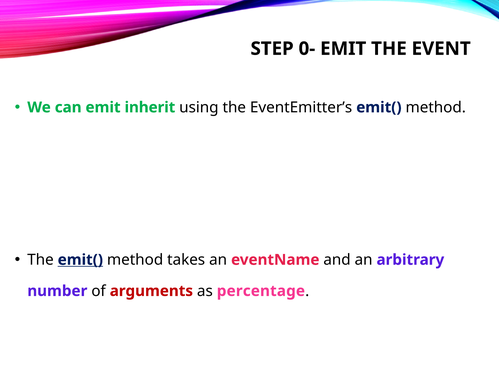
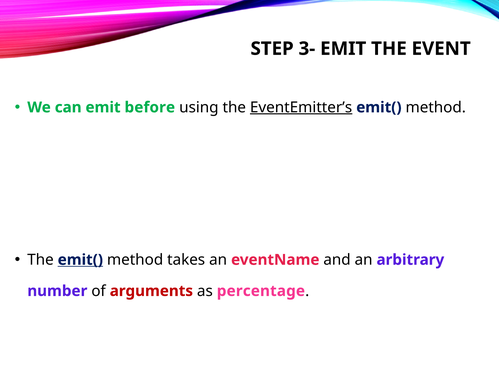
0-: 0- -> 3- (307, 49)
inherit: inherit -> before (150, 107)
EventEmitter’s underline: none -> present (301, 107)
